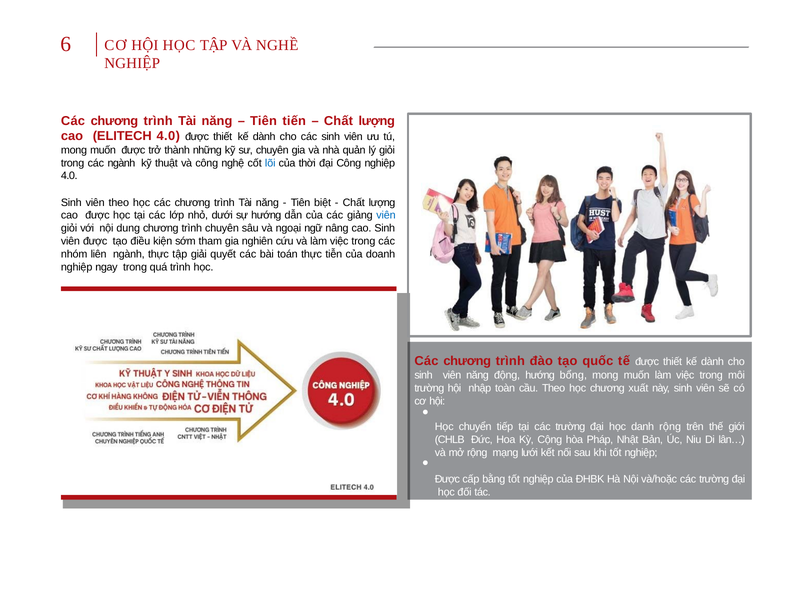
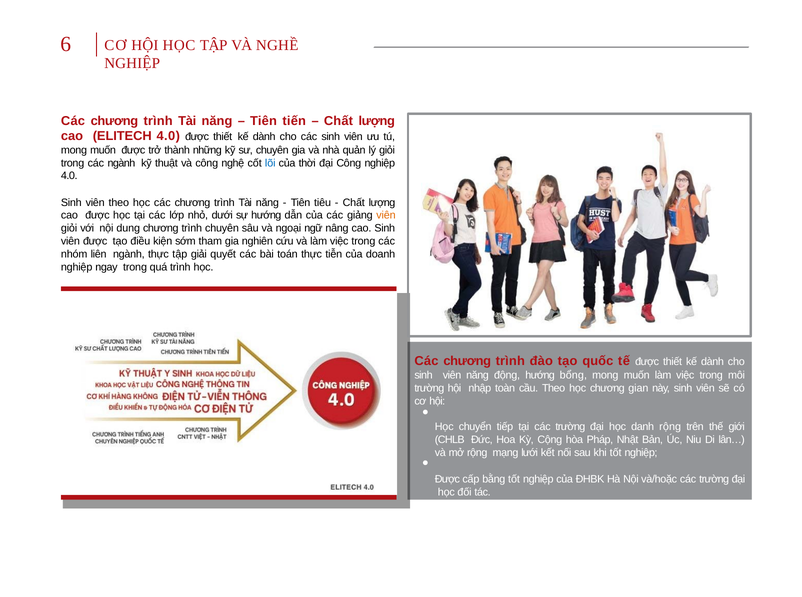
biệt: biệt -> tiêu (323, 203)
viên colour: blue -> orange (386, 216)
xuất: xuất -> gian (638, 389)
